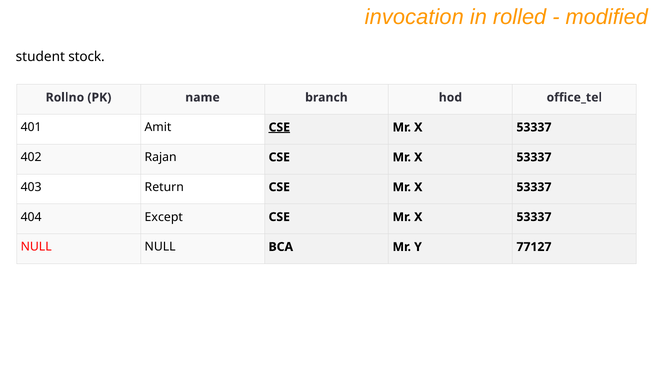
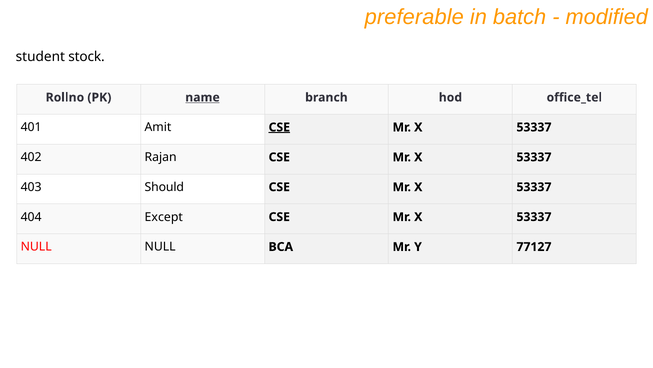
invocation: invocation -> preferable (414, 17)
rolled: rolled -> batch (520, 17)
name underline: none -> present (203, 97)
Return: Return -> Should (164, 187)
